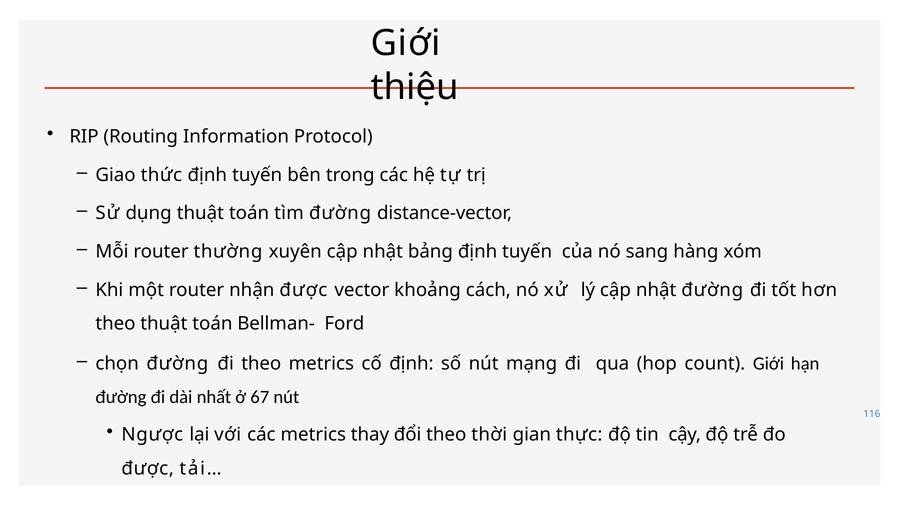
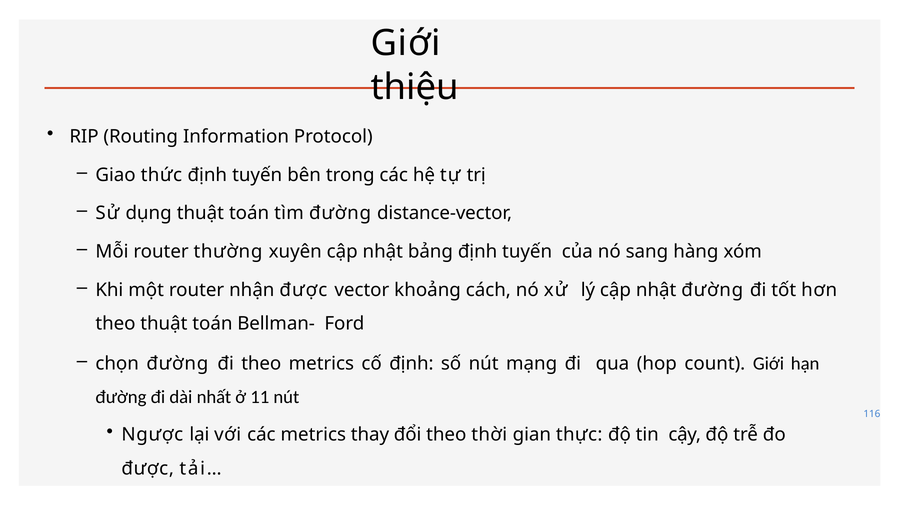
67: 67 -> 11 (260, 398)
